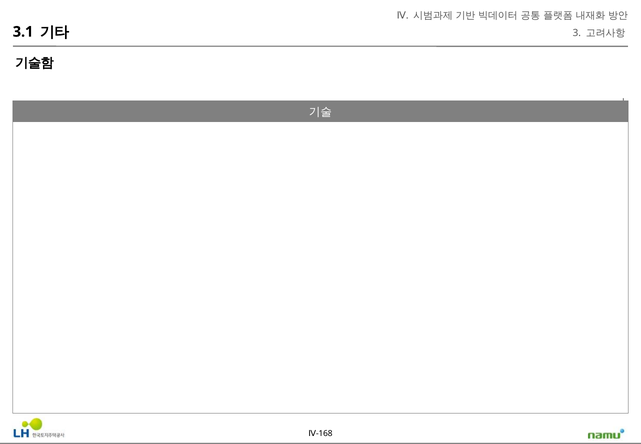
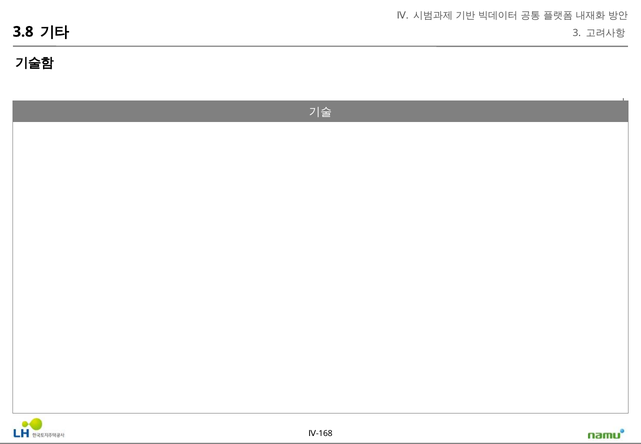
3.1: 3.1 -> 3.8 (23, 32)
